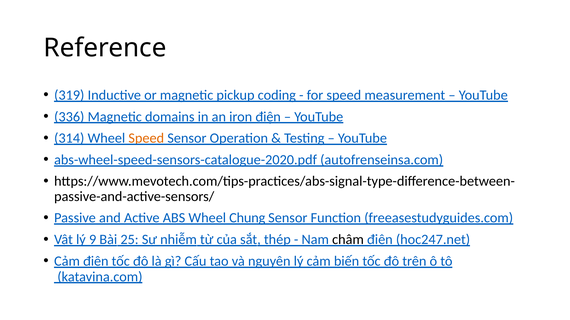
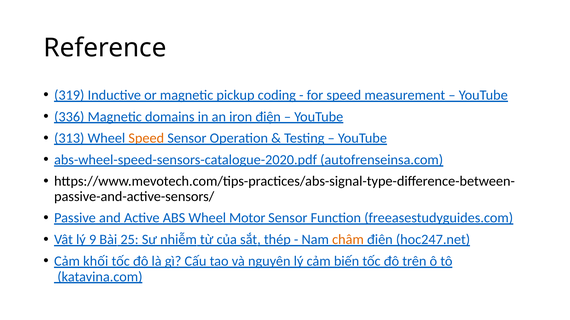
314: 314 -> 313 (69, 138)
Chung: Chung -> Motor (247, 218)
châm colour: black -> orange (348, 240)
Cảm điện: điện -> khối (96, 262)
